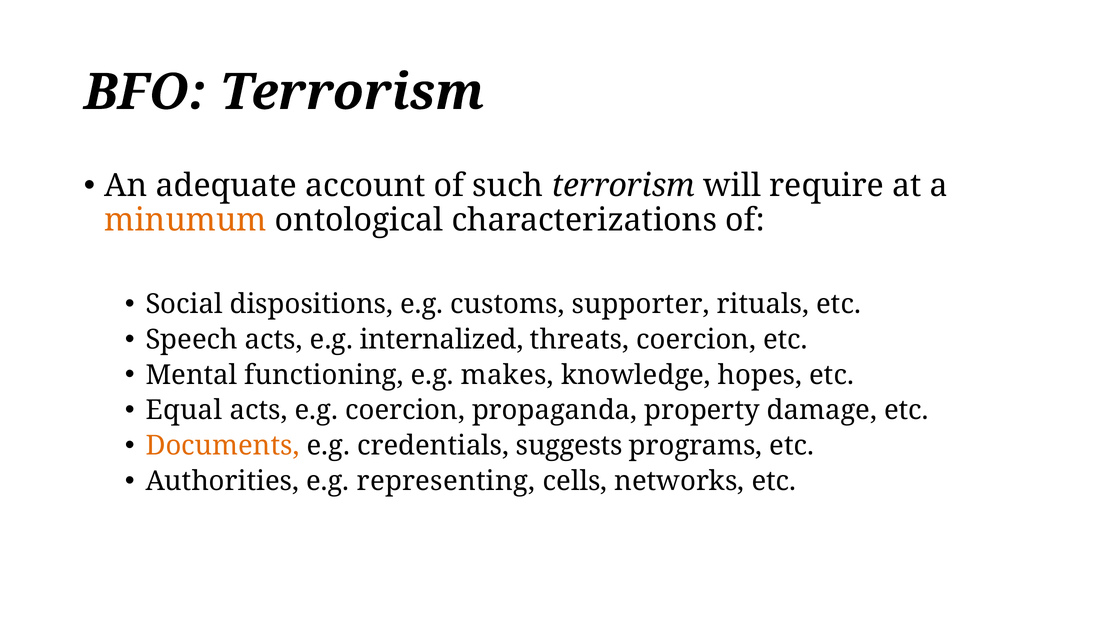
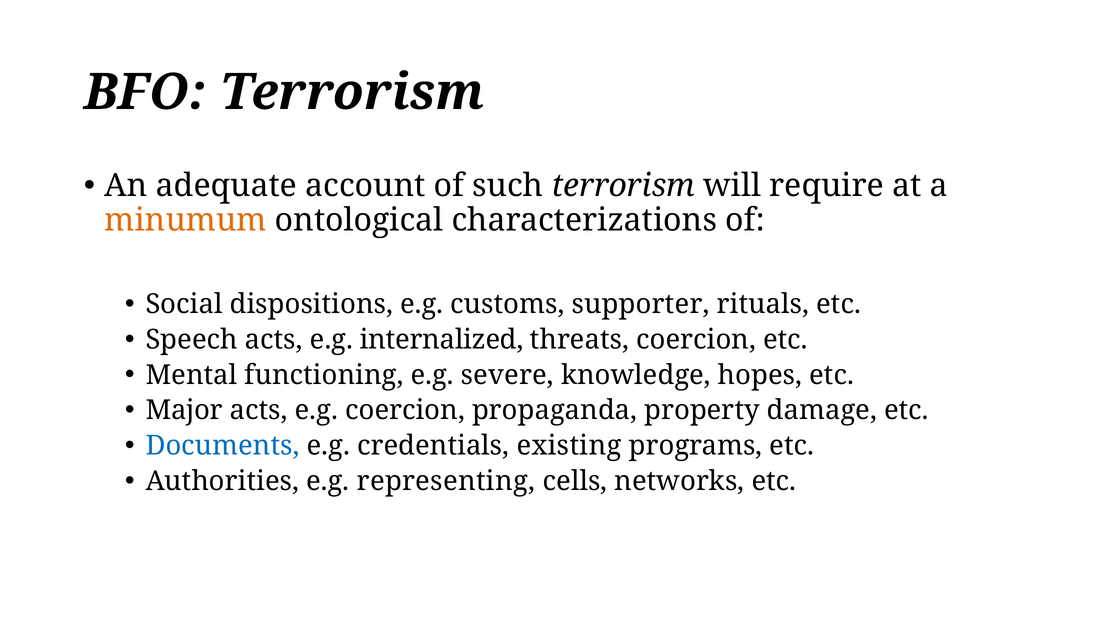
makes: makes -> severe (507, 375)
Equal: Equal -> Major (184, 411)
Documents colour: orange -> blue (223, 446)
suggests: suggests -> existing (569, 446)
